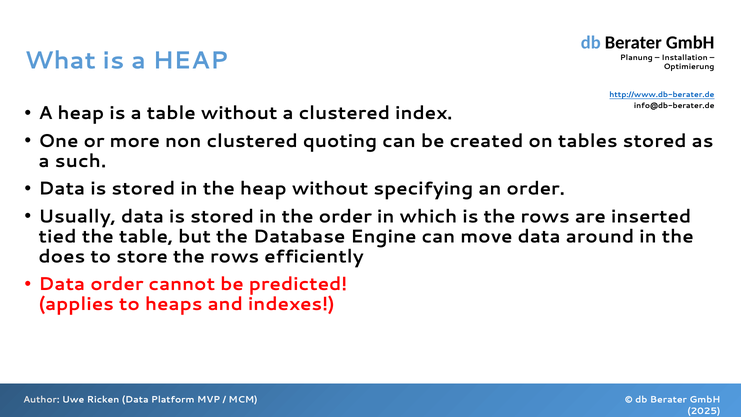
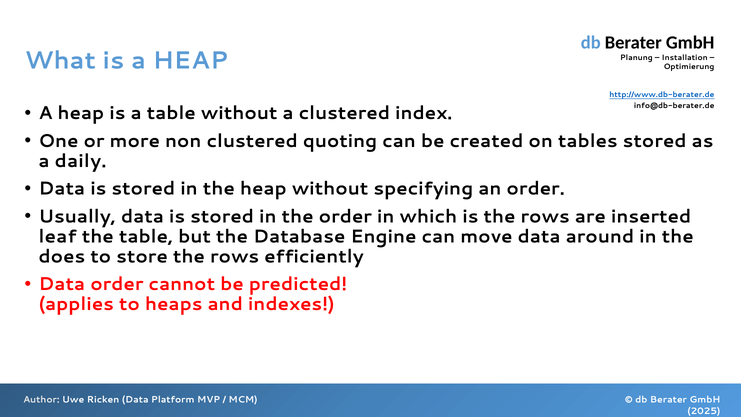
such: such -> daily (81, 161)
tied: tied -> leaf (57, 236)
